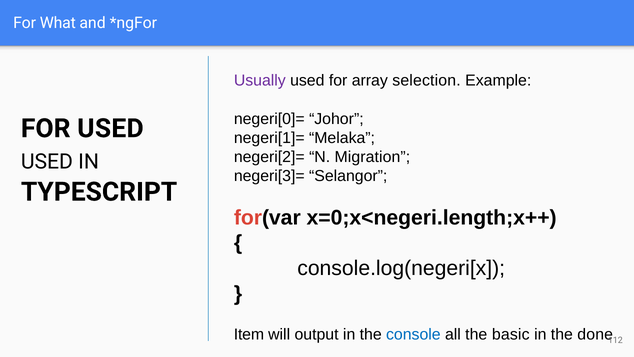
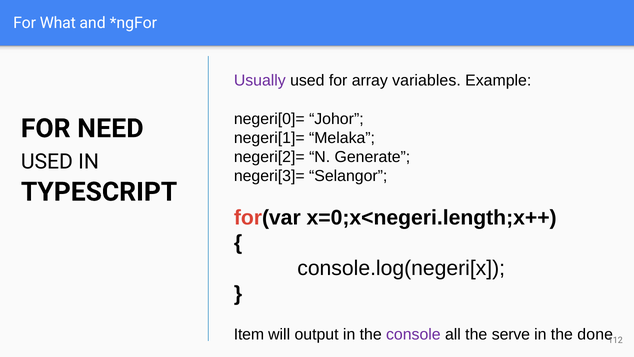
selection: selection -> variables (427, 81)
FOR USED: USED -> NEED (110, 128)
Migration: Migration -> Generate (372, 157)
console colour: blue -> purple (413, 334)
basic: basic -> serve (511, 334)
